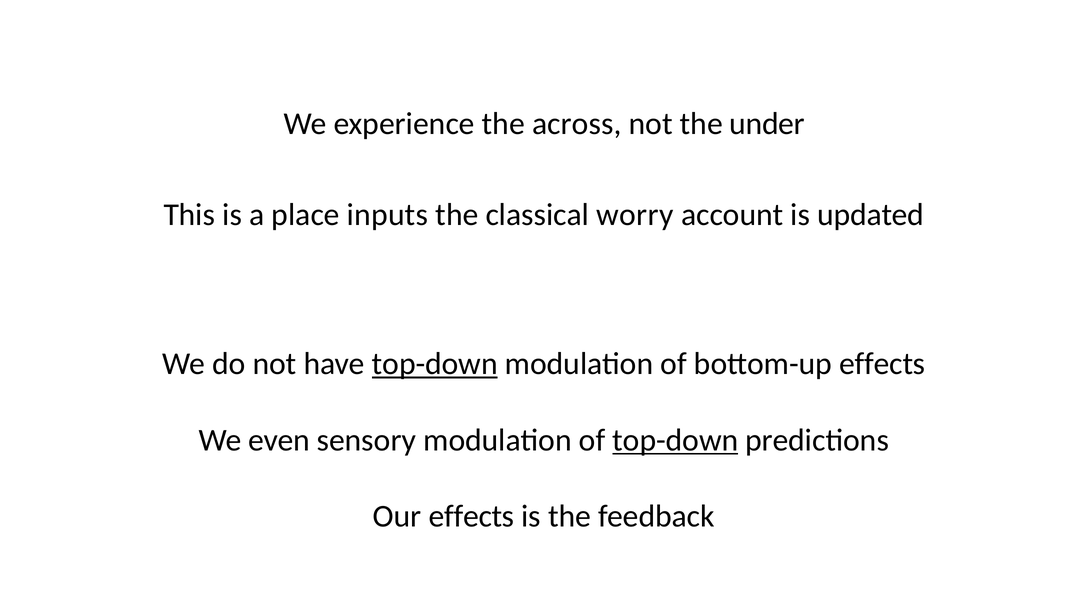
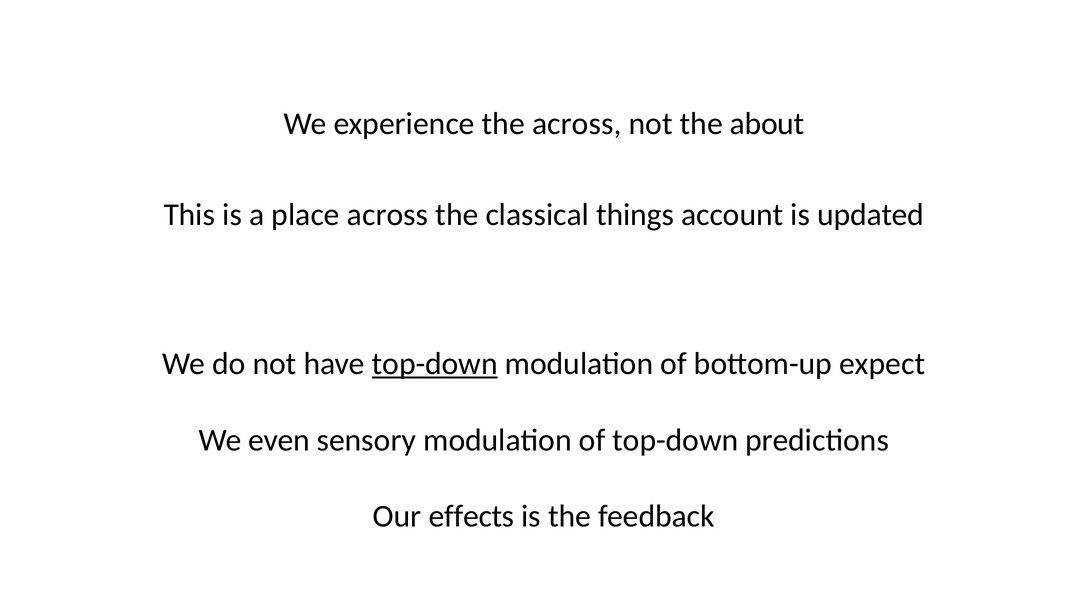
under: under -> about (767, 124)
place inputs: inputs -> across (388, 215)
worry: worry -> things (635, 215)
bottom-up effects: effects -> expect (882, 364)
top-down underline: present -> none (675, 440)
